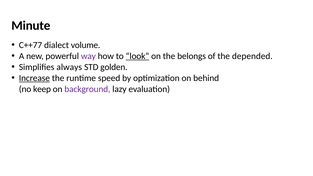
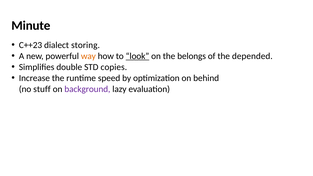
C++77: C++77 -> C++23 (30, 45)
volume: volume -> storing (86, 45)
way colour: purple -> orange (88, 56)
always: always -> double (69, 67)
golden: golden -> copies (114, 67)
Increase underline: present -> none (34, 78)
keep: keep -> stuff (42, 89)
